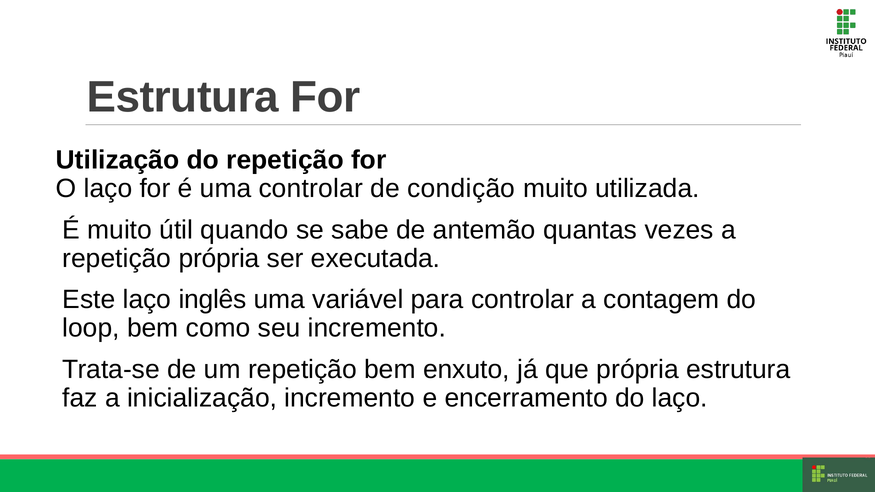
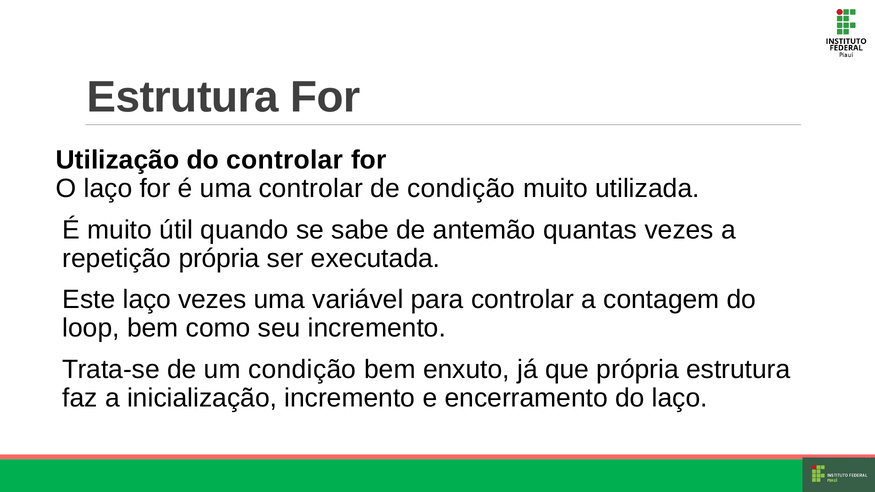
do repetição: repetição -> controlar (285, 160)
laço inglês: inglês -> vezes (213, 300)
um repetição: repetição -> condição (302, 370)
